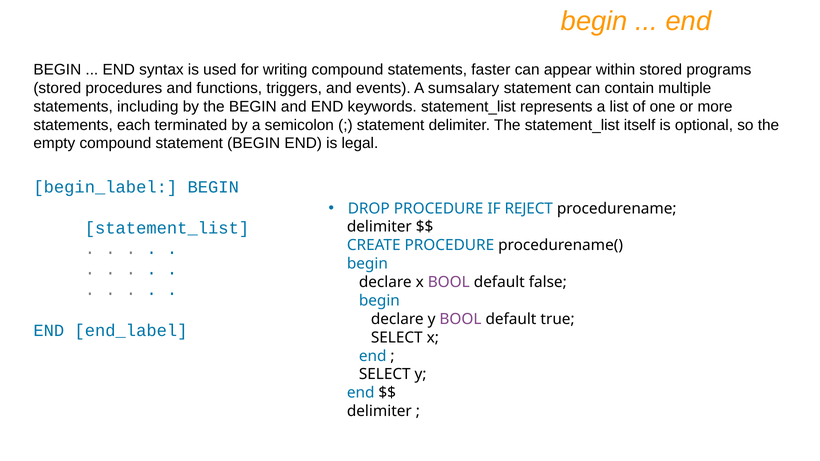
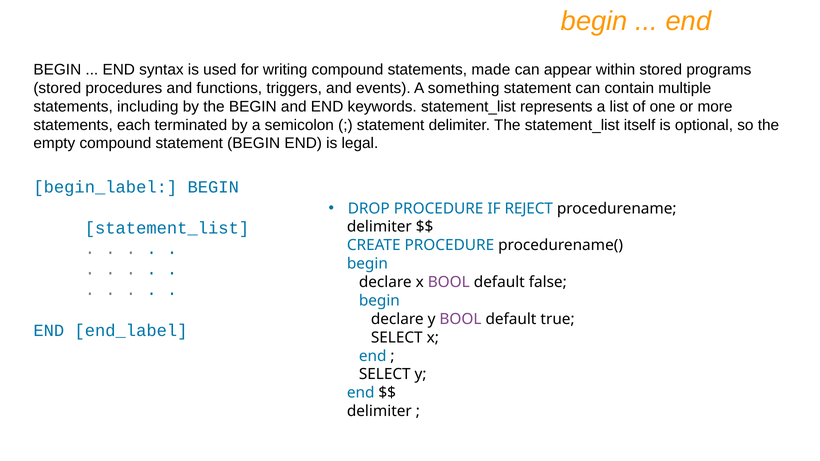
faster: faster -> made (491, 70)
sumsalary: sumsalary -> something (464, 88)
